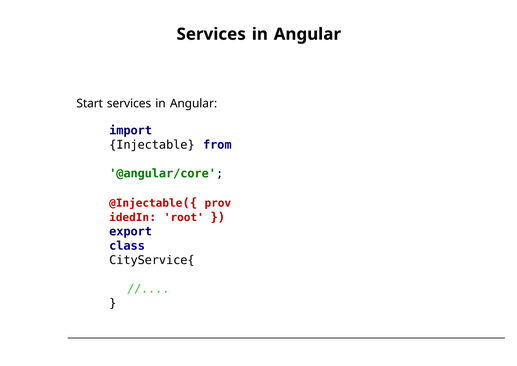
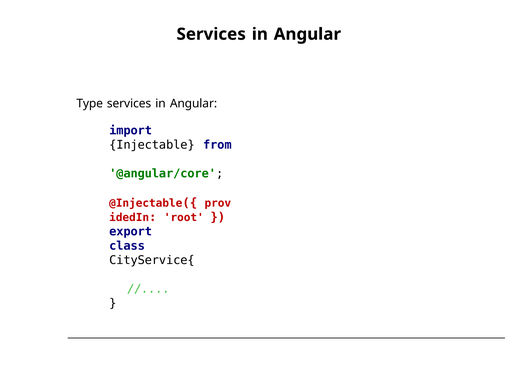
Start: Start -> Type (90, 103)
